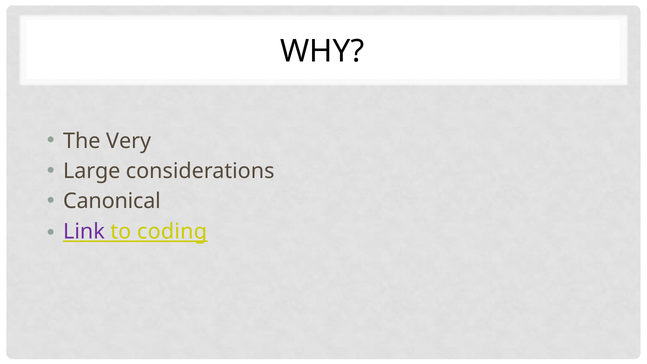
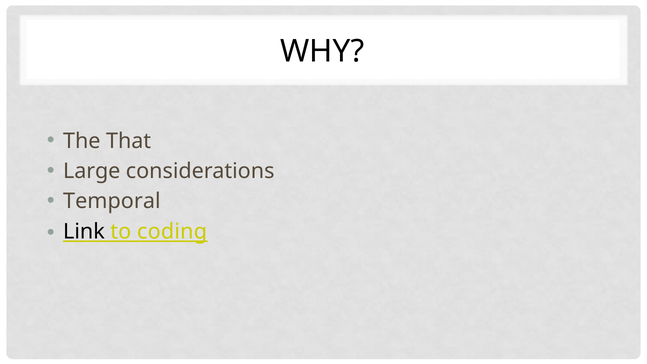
Very: Very -> That (129, 141)
Canonical: Canonical -> Temporal (112, 201)
Link colour: purple -> black (84, 231)
